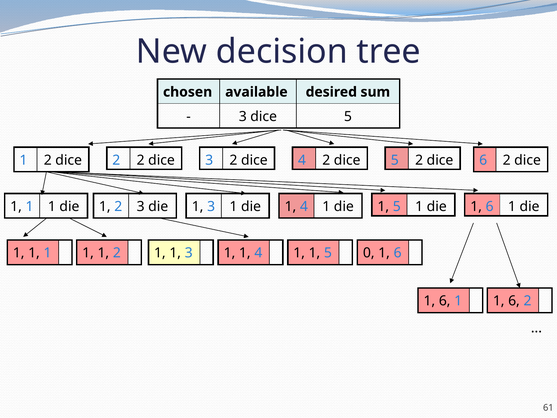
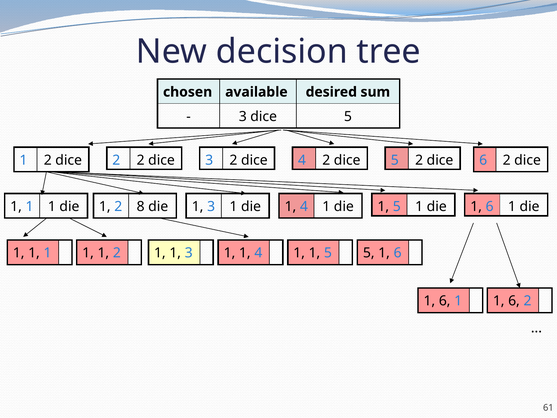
2 3: 3 -> 8 (141, 206)
5 0: 0 -> 5 (369, 253)
